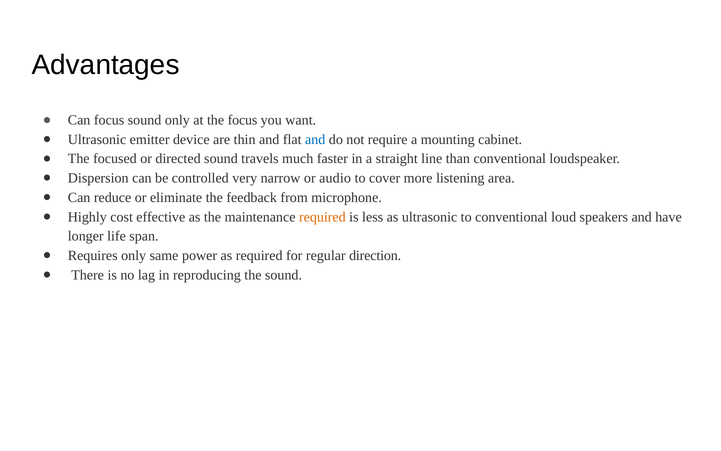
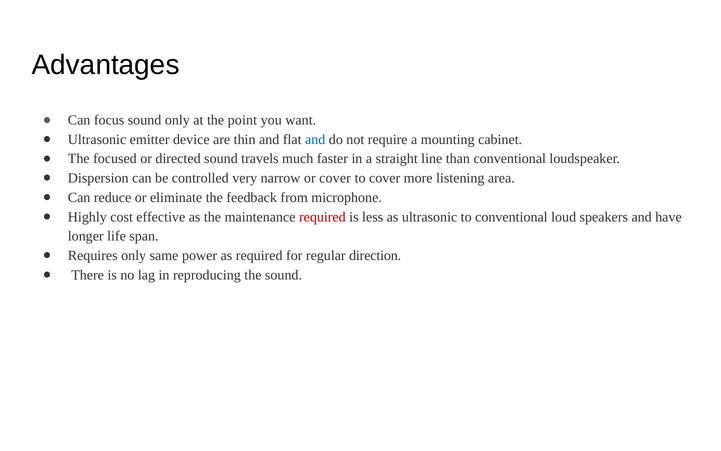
the focus: focus -> point (242, 120)
or audio: audio -> cover (335, 178)
required colour: orange -> red (322, 217)
